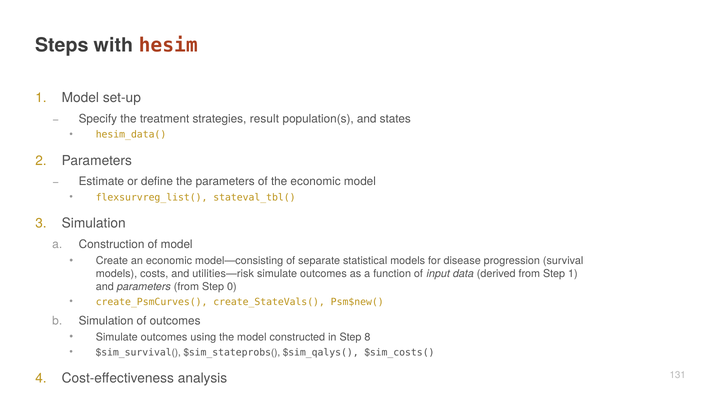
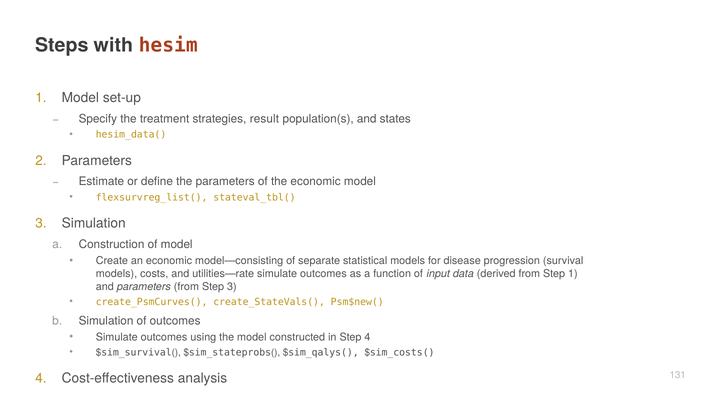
utilities—risk: utilities—risk -> utilities—rate (223, 274)
Step 0: 0 -> 3 (232, 287)
Step 8: 8 -> 4 (367, 338)
